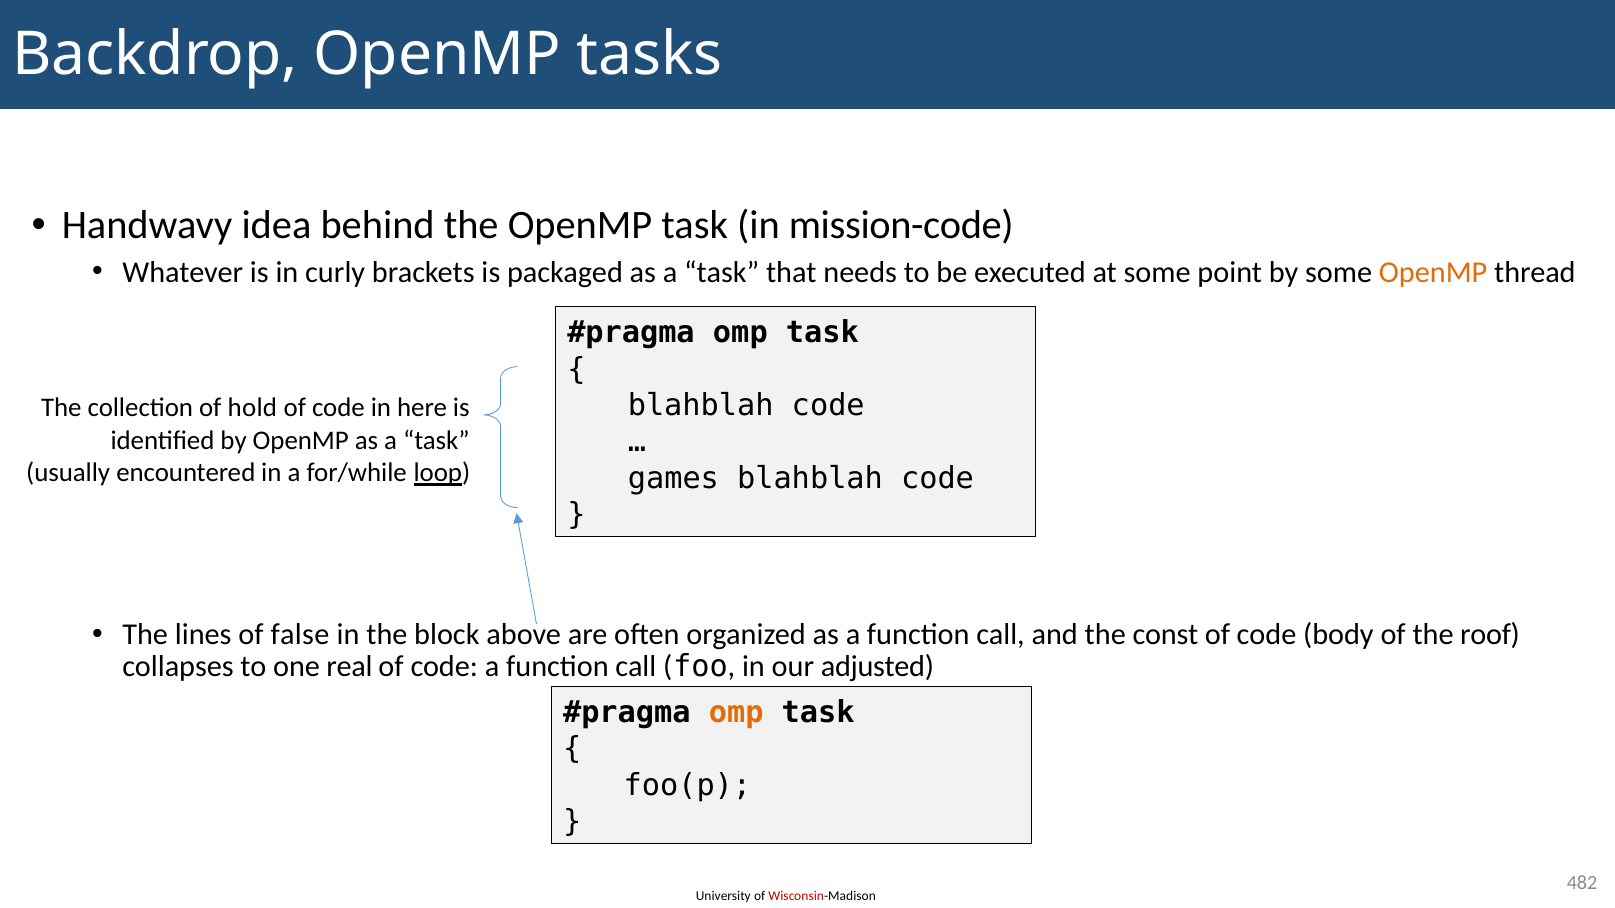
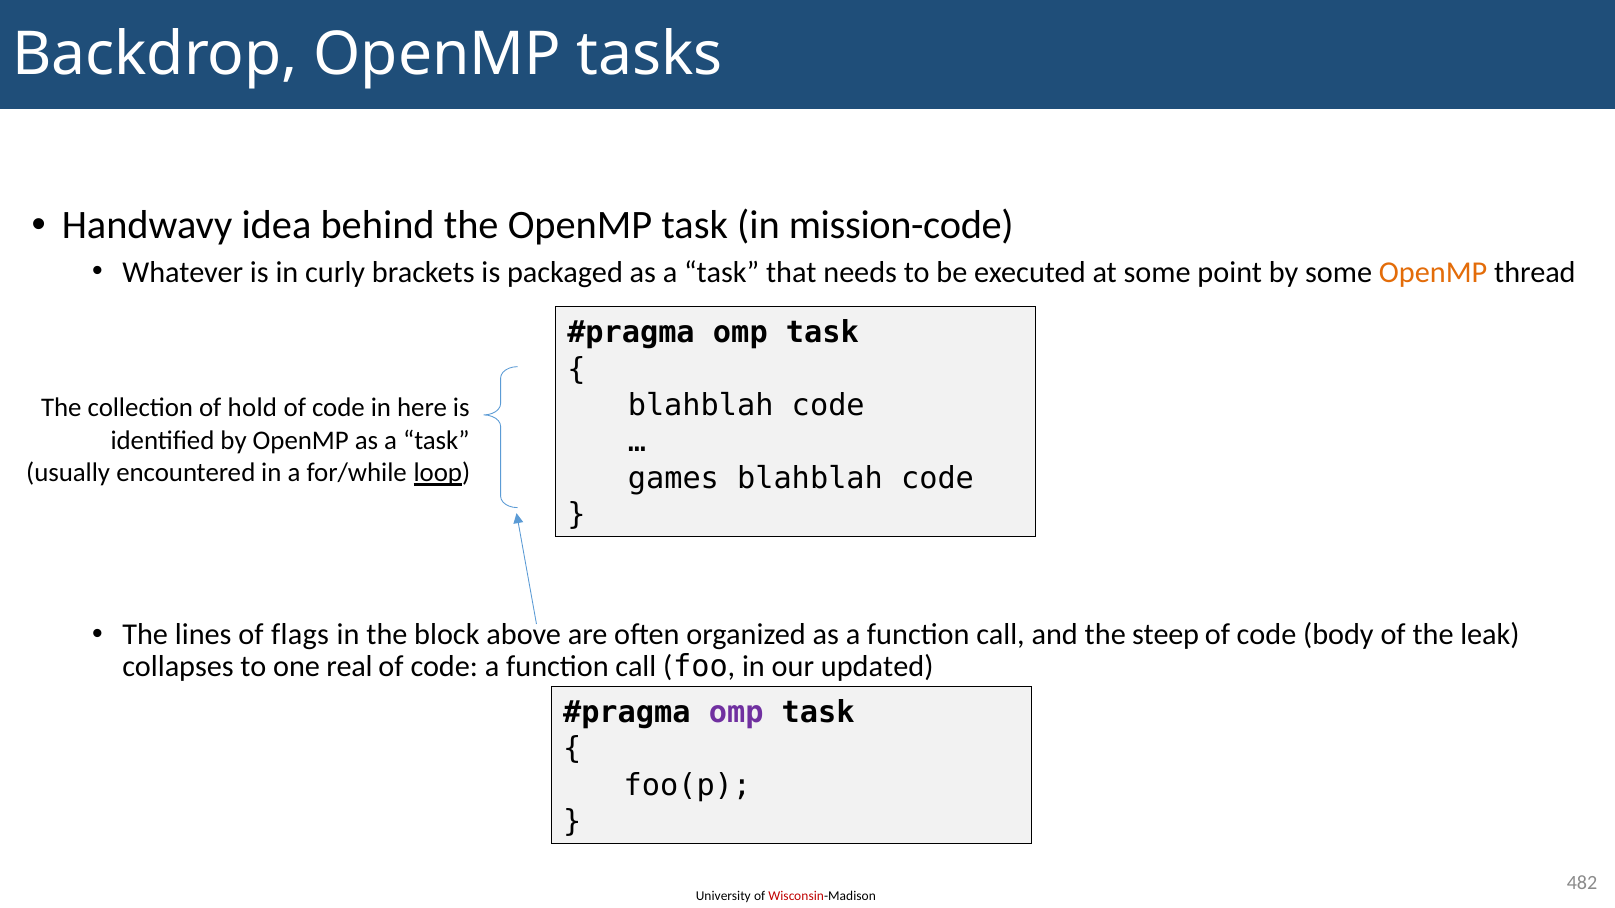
false: false -> flags (300, 634)
const: const -> steep (1166, 634)
roof: roof -> leak (1490, 634)
adjusted: adjusted -> updated (877, 667)
omp colour: orange -> purple (736, 713)
